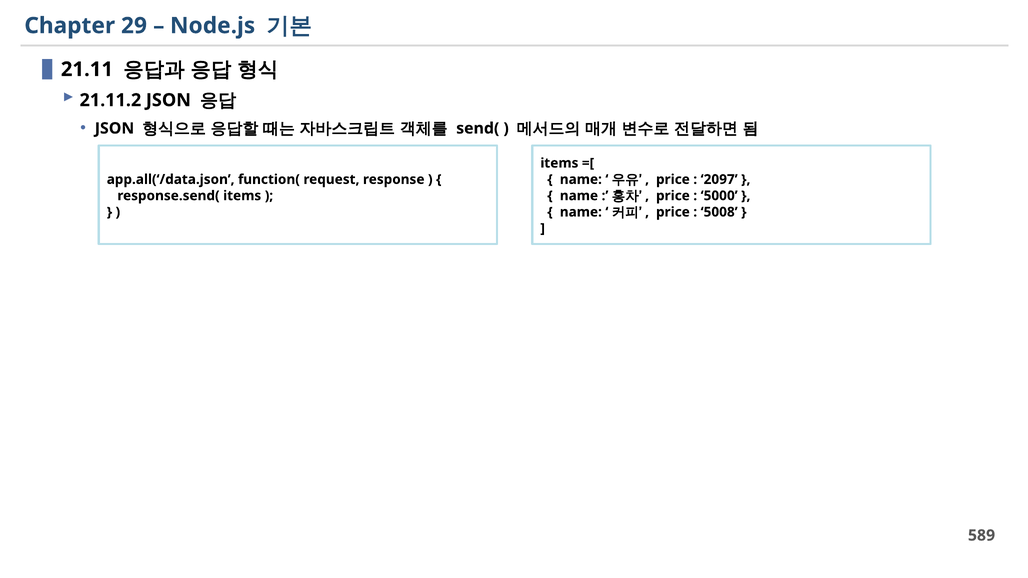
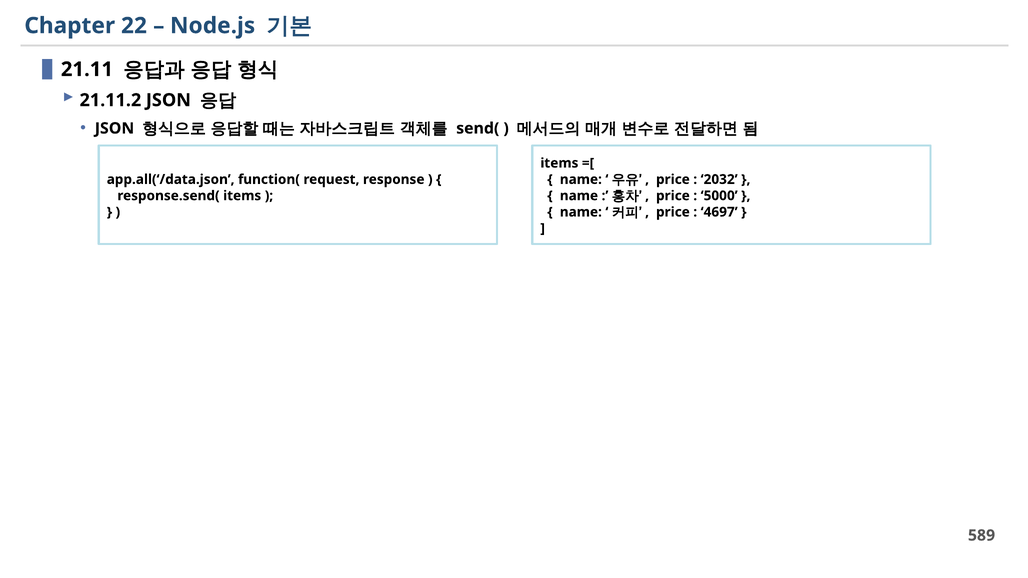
29: 29 -> 22 (134, 26)
2097: 2097 -> 2032 (719, 179)
5008: 5008 -> 4697 (719, 212)
